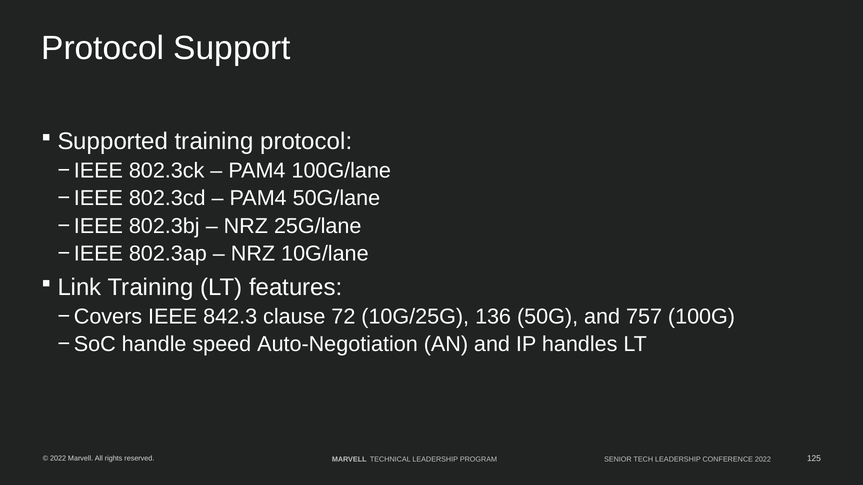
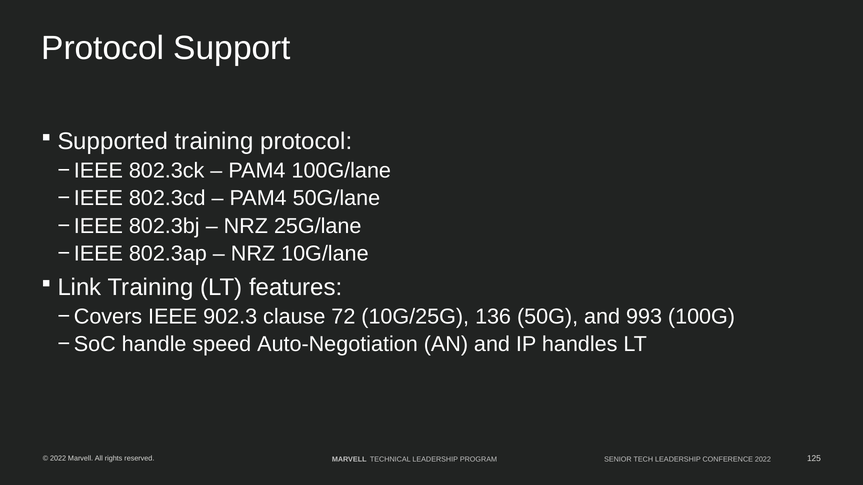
842.3: 842.3 -> 902.3 (230, 317)
757: 757 -> 993 (644, 317)
